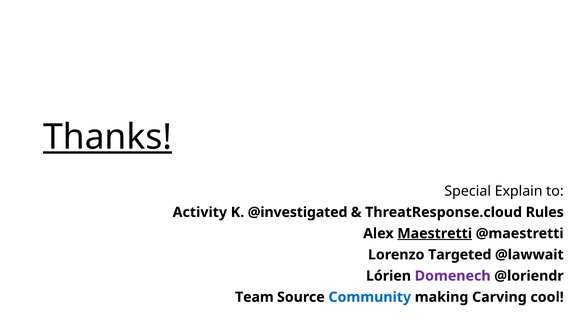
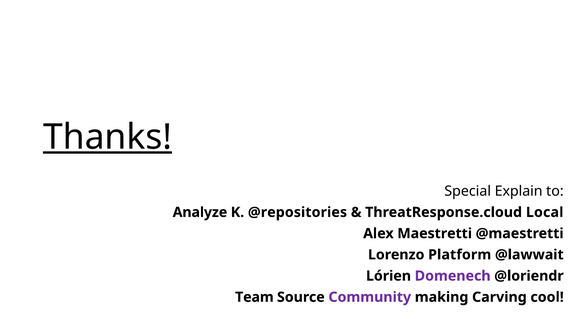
Activity: Activity -> Analyze (200, 213)
@investigated: @investigated -> @repositories (297, 213)
Rules: Rules -> Local (545, 213)
Maestretti underline: present -> none (435, 234)
Targeted: Targeted -> Platform (460, 255)
Community colour: blue -> purple (370, 298)
